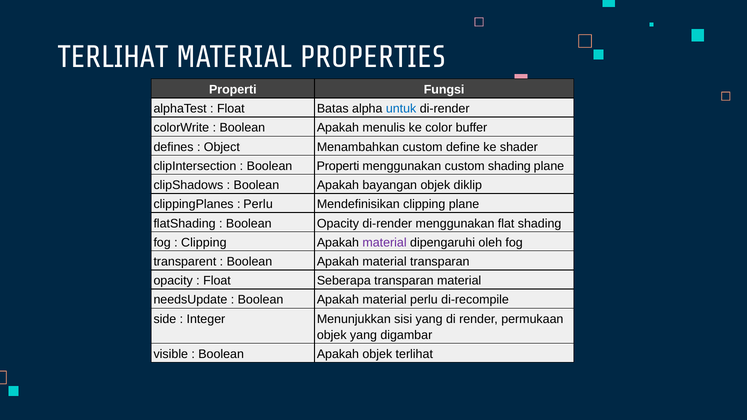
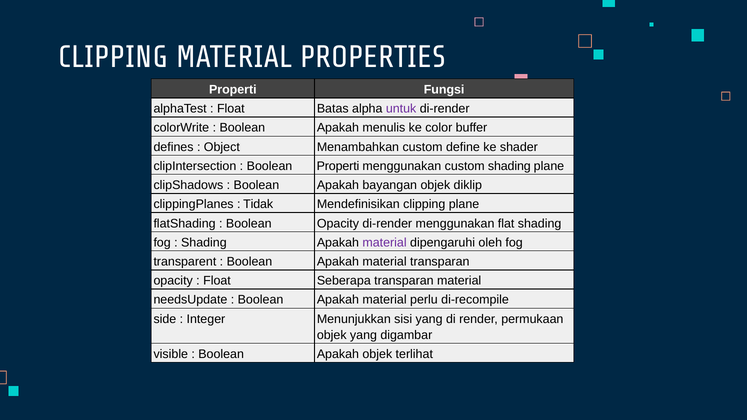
TERLIHAT: TERLIHAT -> CLIPPING (113, 57)
untuk colour: blue -> purple (401, 109)
Perlu: Perlu -> Tidak (258, 204)
Clipping: Clipping -> Shading (204, 243)
